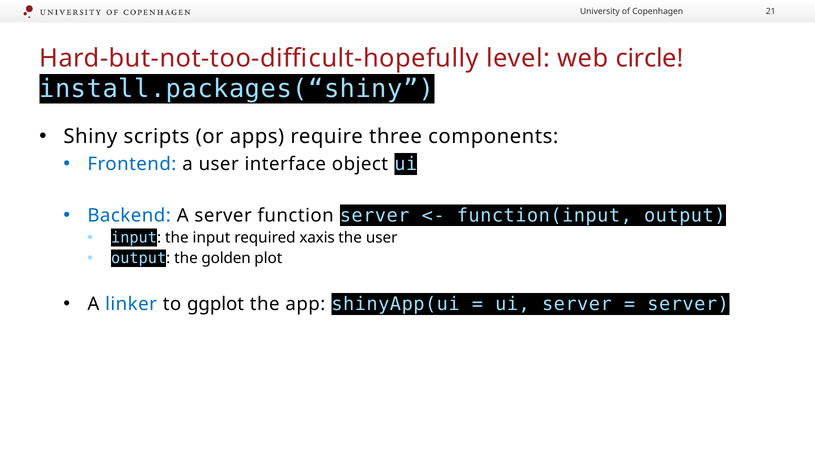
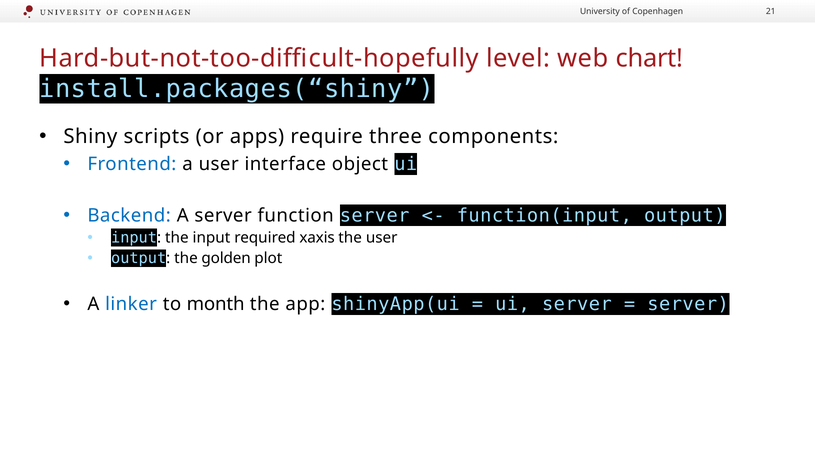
circle: circle -> chart (649, 59)
ggplot: ggplot -> month (216, 304)
